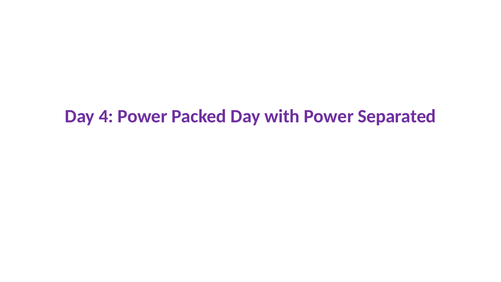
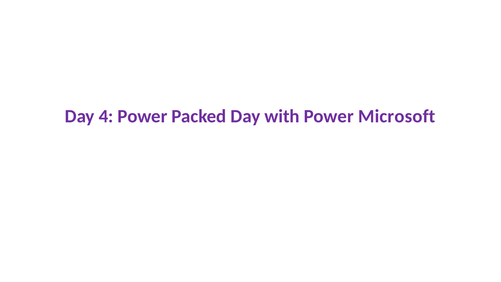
Separated: Separated -> Microsoft (397, 116)
